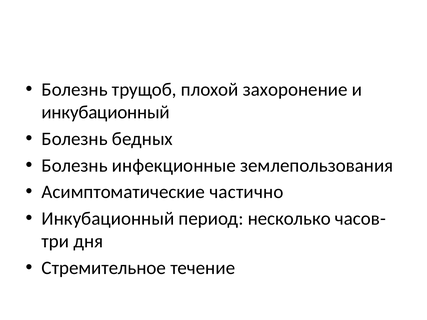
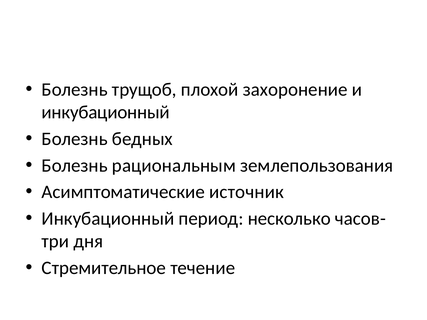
инфекционные: инфекционные -> рациональным (174, 166)
частично: частично -> источник (247, 192)
